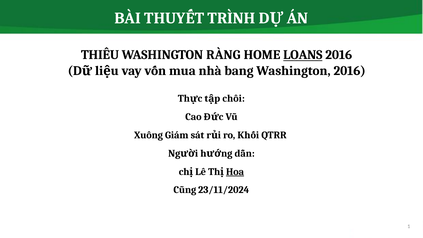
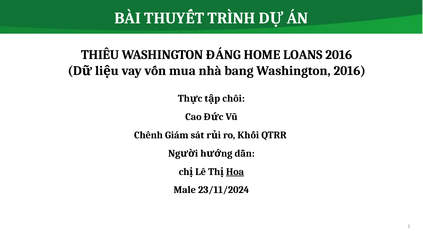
RÀNG: RÀNG -> ĐÁNG (223, 55)
LOANS underline: present -> none (303, 55)
Xuống: Xuống -> Chênh (148, 135)
Cũng: Cũng -> Male (185, 190)
